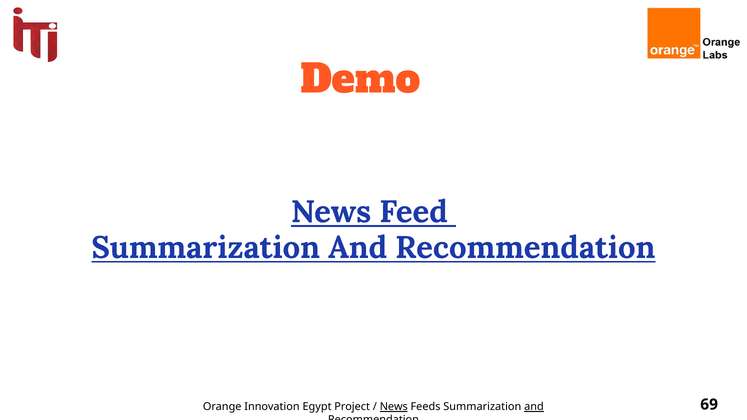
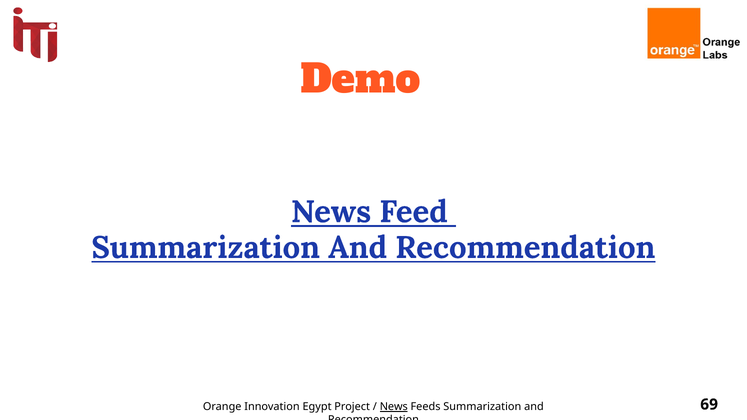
and underline: present -> none (534, 407)
